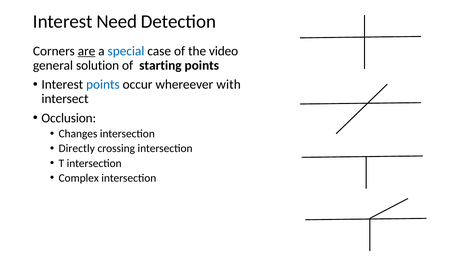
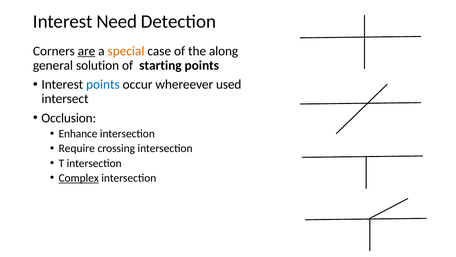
special colour: blue -> orange (126, 51)
video: video -> along (224, 51)
with: with -> used (229, 84)
Changes: Changes -> Enhance (78, 134)
Directly: Directly -> Require (77, 148)
Complex underline: none -> present (79, 178)
